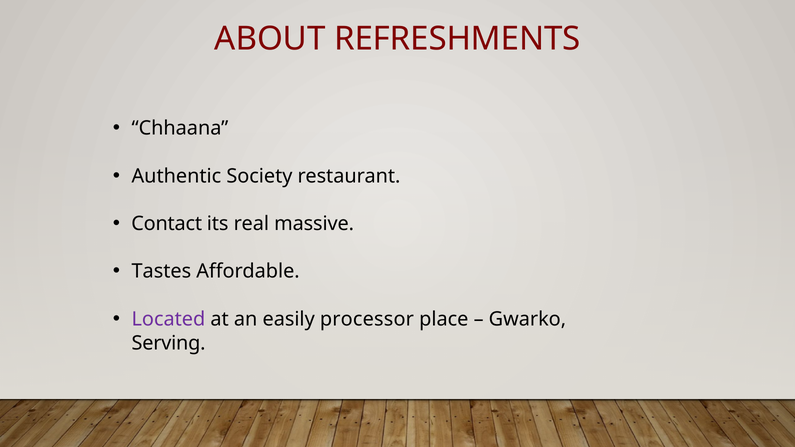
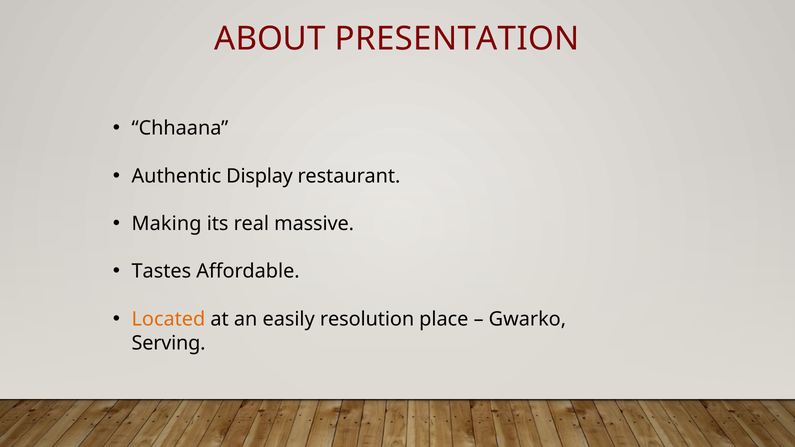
REFRESHMENTS: REFRESHMENTS -> PRESENTATION (457, 39)
Society: Society -> Display (260, 176)
Contact: Contact -> Making (167, 224)
Located colour: purple -> orange (168, 319)
processor: processor -> resolution (367, 319)
